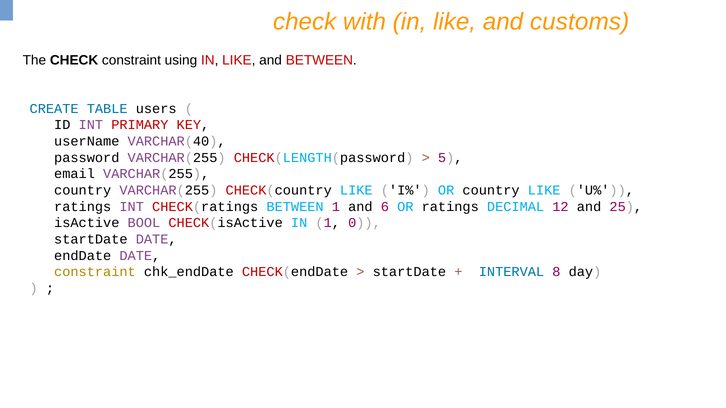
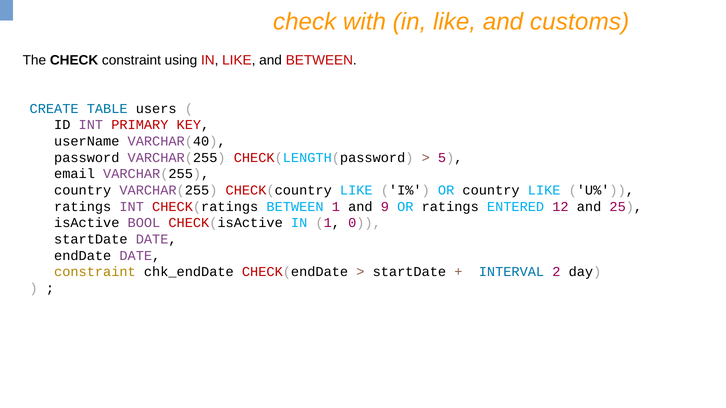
6: 6 -> 9 (385, 207)
DECIMAL: DECIMAL -> ENTERED (516, 207)
8: 8 -> 2 (556, 272)
